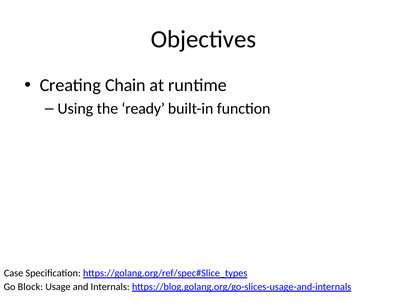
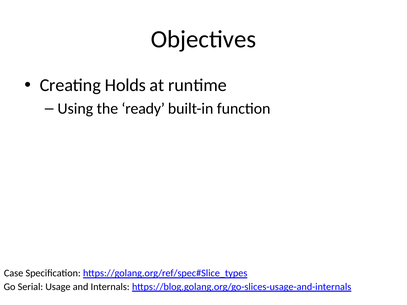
Chain: Chain -> Holds (125, 85)
Block: Block -> Serial (30, 287)
